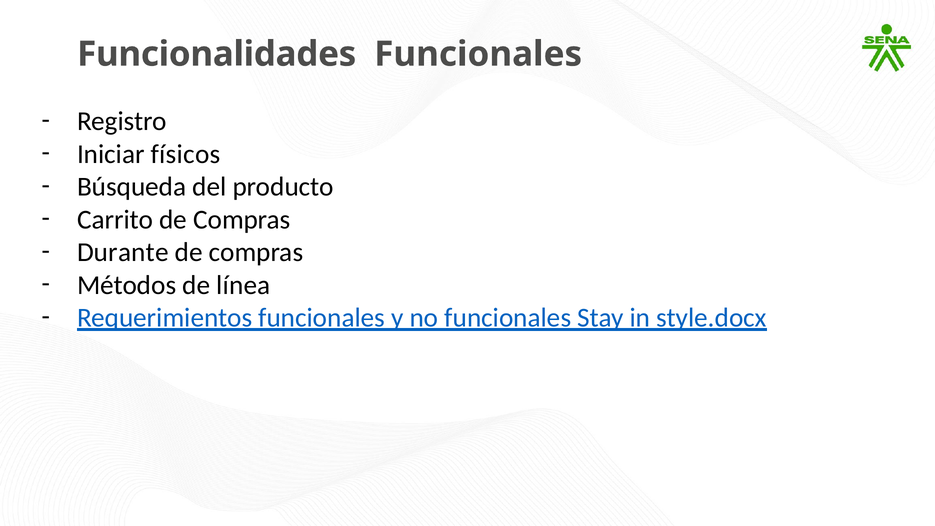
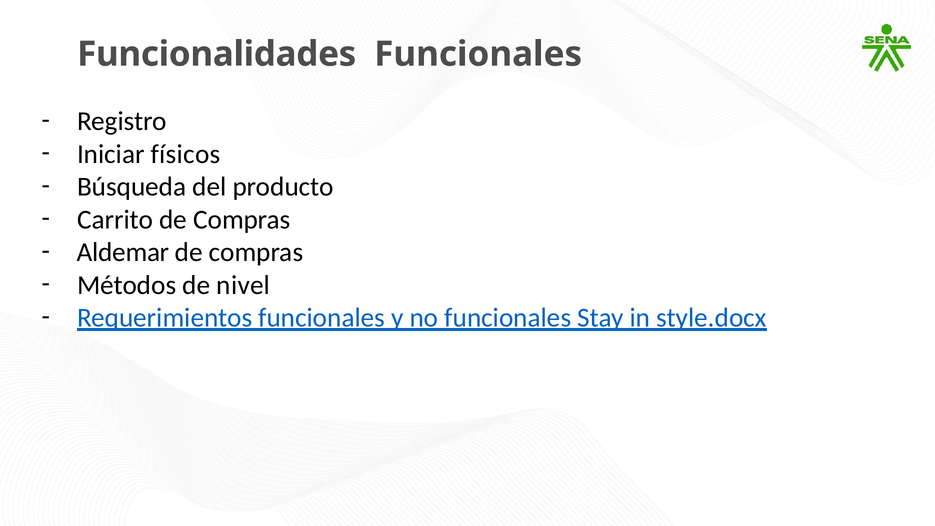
Durante: Durante -> Aldemar (123, 252)
línea: línea -> nivel (243, 285)
